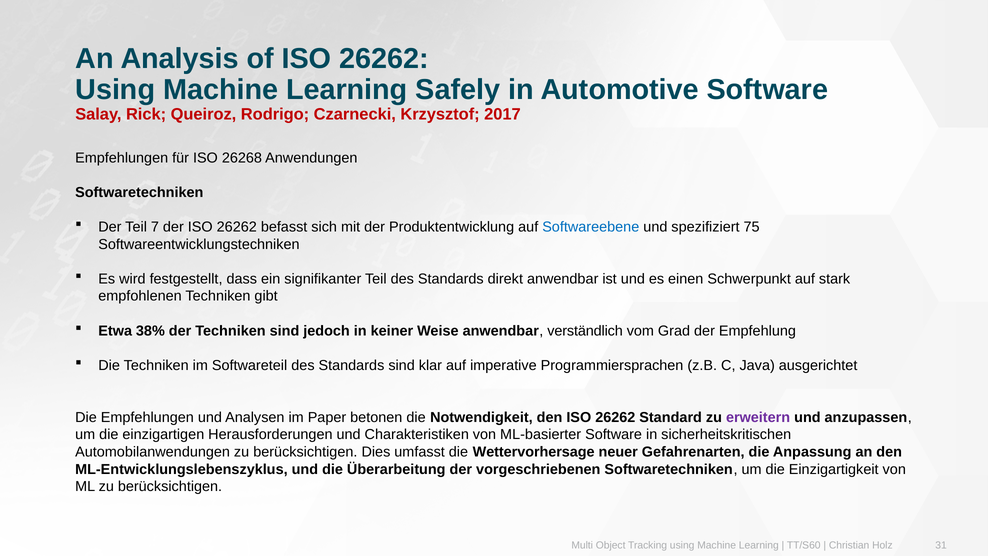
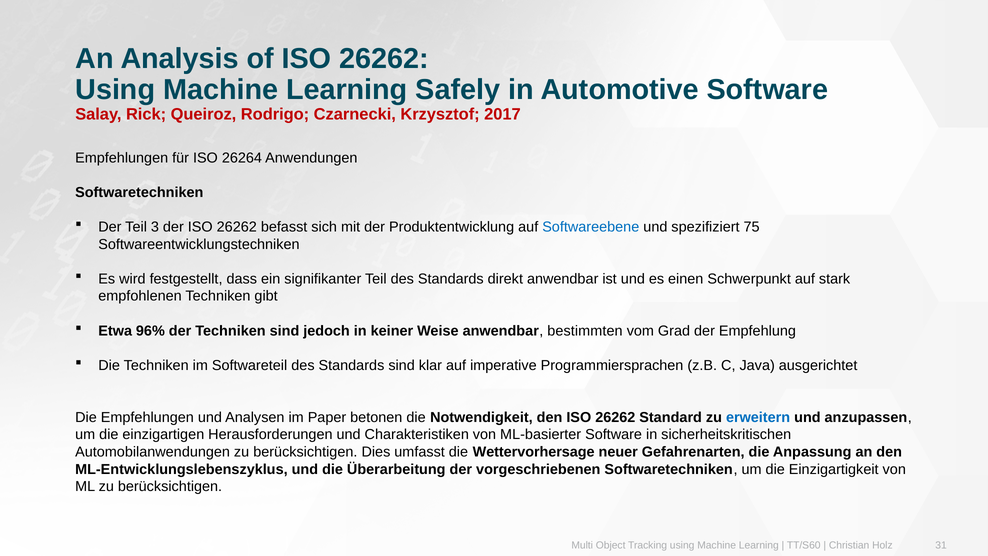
26268: 26268 -> 26264 (242, 158)
7: 7 -> 3 (155, 227)
38%: 38% -> 96% (150, 331)
verständlich: verständlich -> bestimmten (585, 331)
erweitern colour: purple -> blue (758, 417)
